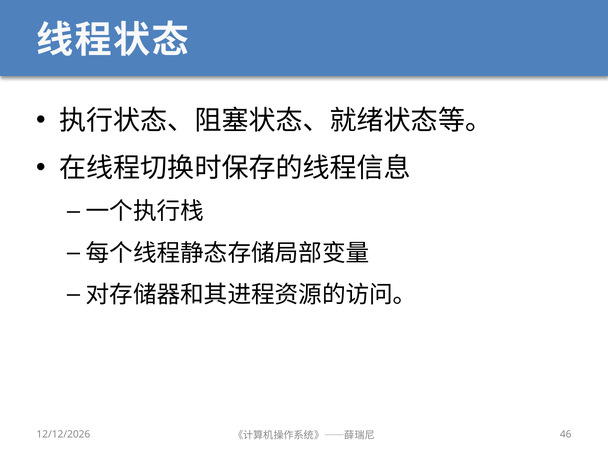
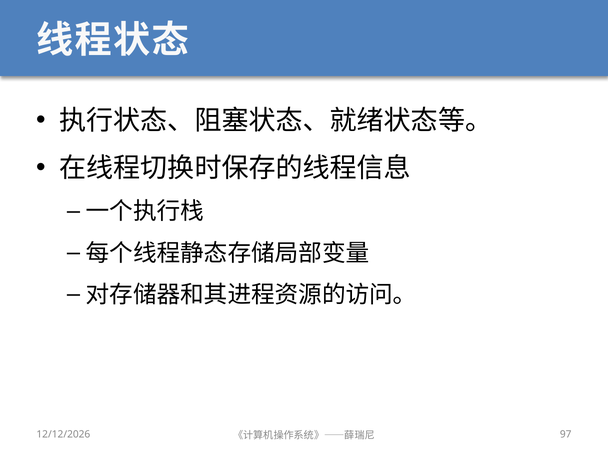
46: 46 -> 97 (566, 435)
